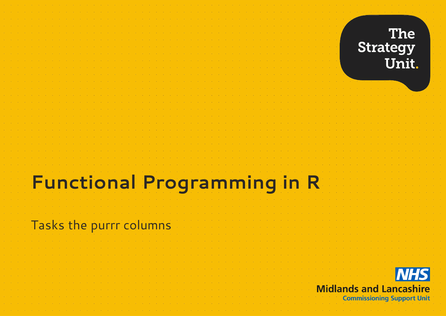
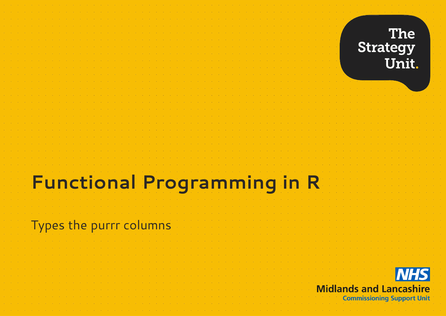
Tasks: Tasks -> Types (48, 225)
